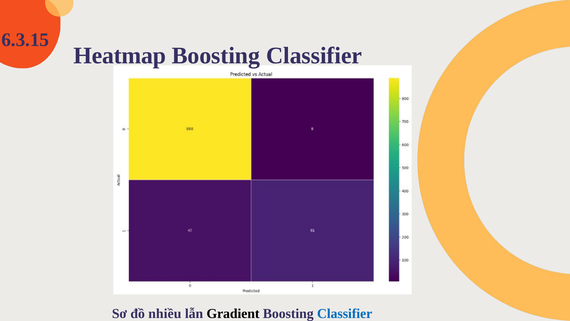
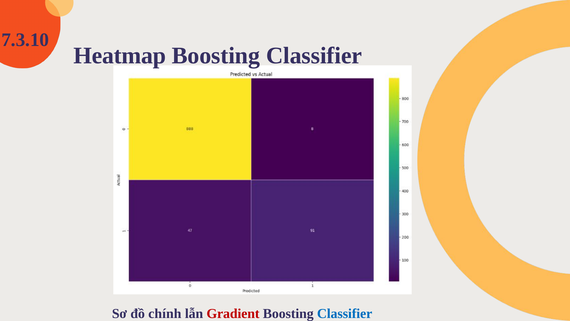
6.3.15: 6.3.15 -> 7.3.10 (25, 40)
nhiều: nhiều -> chính (165, 313)
Gradient colour: black -> red (233, 313)
